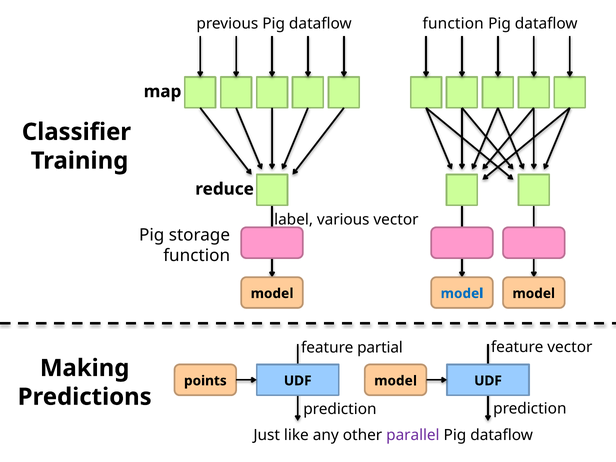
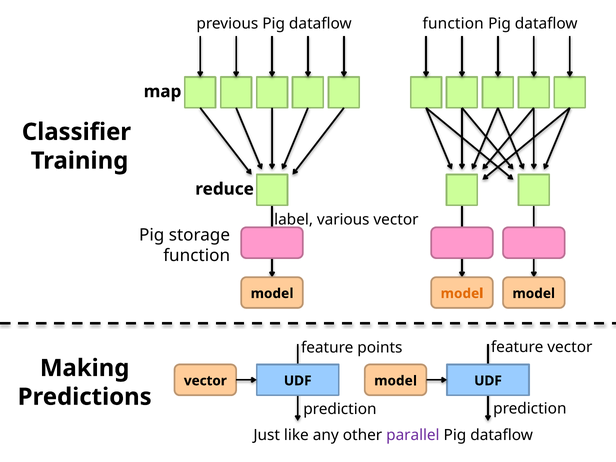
model colour: blue -> orange (462, 294)
partial: partial -> points (380, 348)
points: points -> vector (205, 381)
